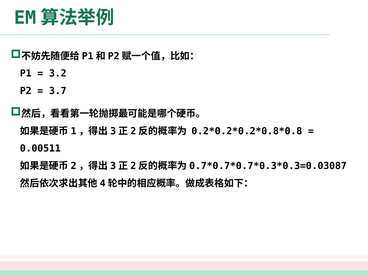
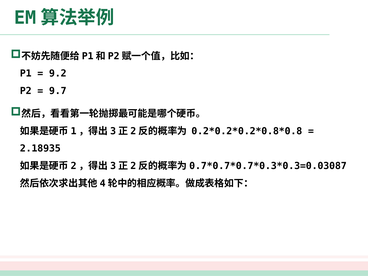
3.2: 3.2 -> 9.2 (58, 74)
3.7: 3.7 -> 9.7 (58, 91)
0.00511: 0.00511 -> 2.18935 (40, 149)
